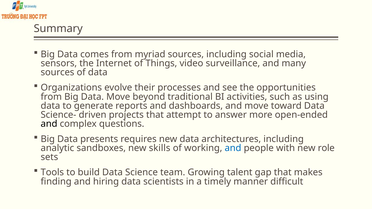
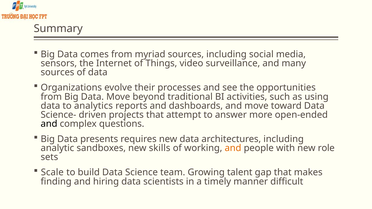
generate: generate -> analytics (93, 106)
and colour: blue -> orange (233, 148)
Tools: Tools -> Scale (52, 173)
